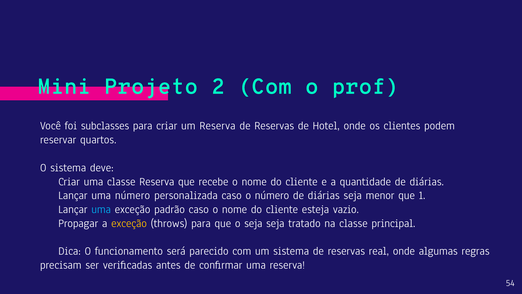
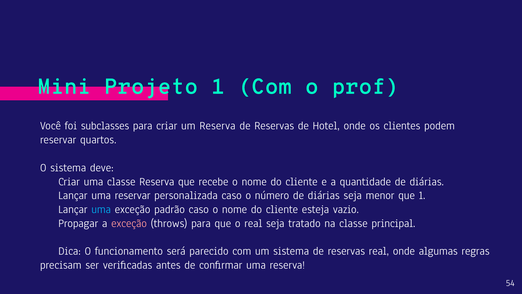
Projeto 2: 2 -> 1 (218, 86)
uma número: número -> reservar (133, 195)
exceção colour: yellow -> pink (129, 223)
o seja: seja -> real (253, 223)
